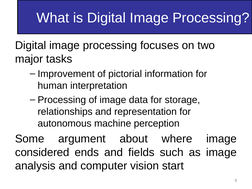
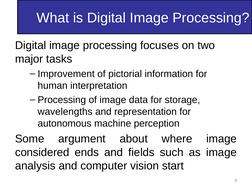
relationships: relationships -> wavelengths (65, 112)
